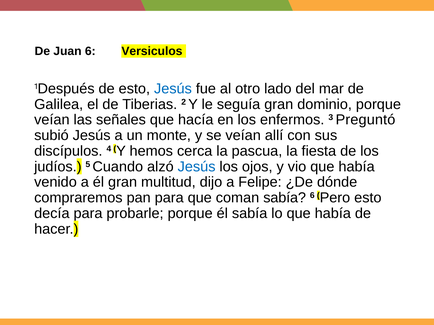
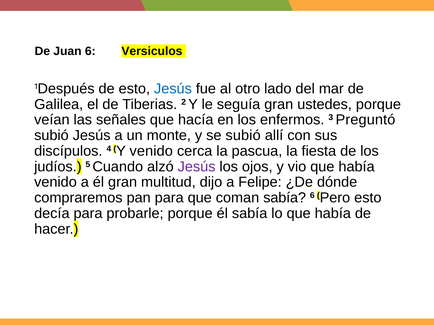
dominio: dominio -> ustedes (325, 104)
se veían: veían -> subió (243, 136)
Y hemos: hemos -> venido (151, 151)
Jesús colour: blue -> purple (197, 167)
